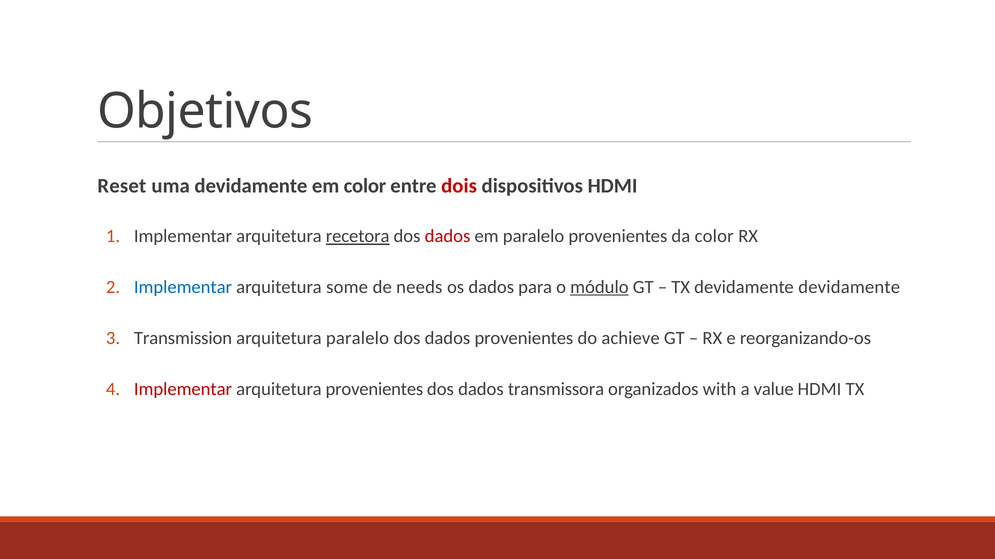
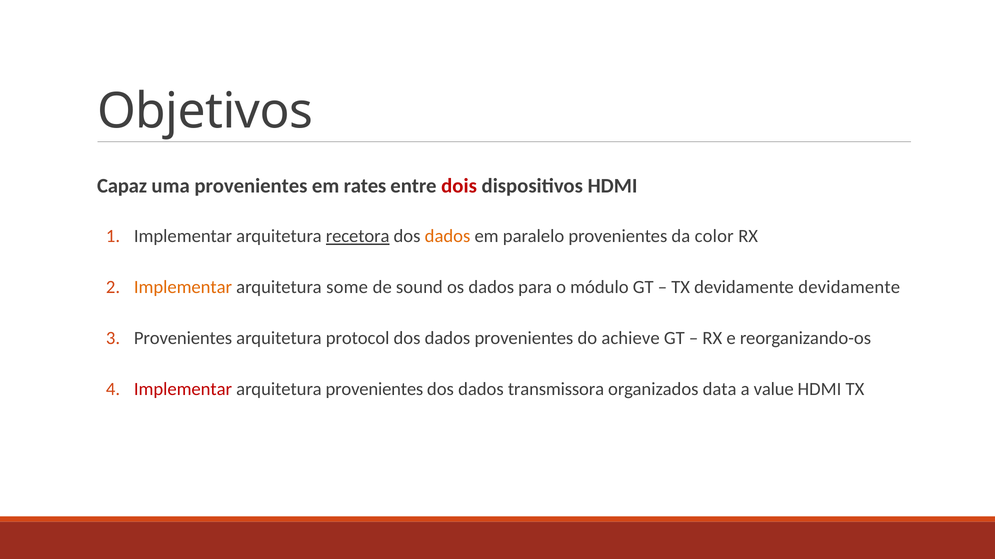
Reset: Reset -> Capaz (122, 186)
uma devidamente: devidamente -> provenientes (251, 186)
em color: color -> rates (365, 186)
dados colour: red -> orange (448, 236)
Implementar colour: blue -> orange (183, 287)
needs: needs -> sound (419, 287)
módulo underline: present -> none (599, 287)
Transmission: Transmission -> Provenientes (183, 338)
arquitetura paralelo: paralelo -> protocol (358, 338)
with: with -> data (720, 389)
